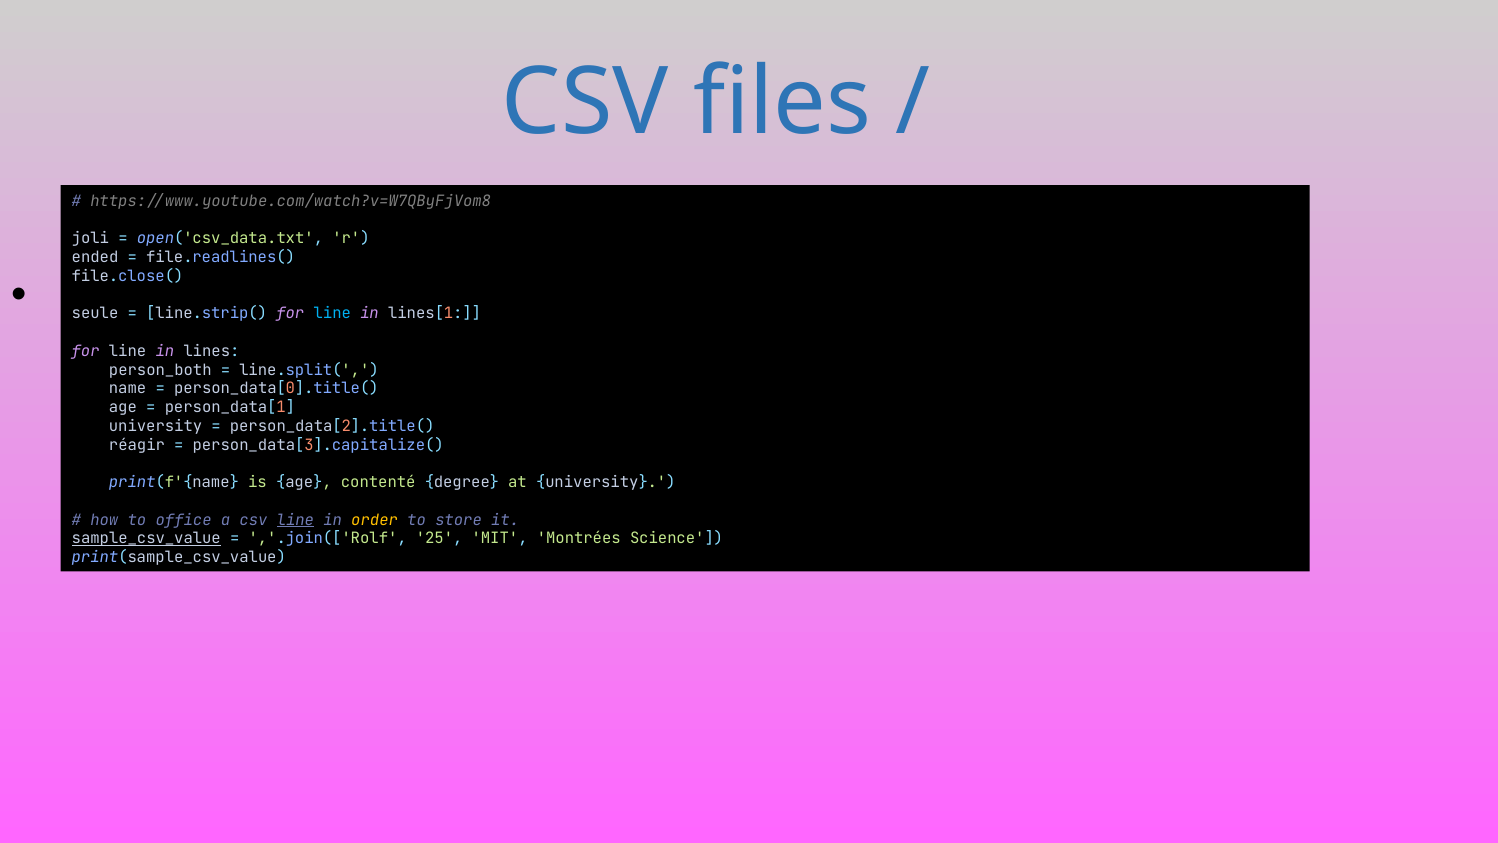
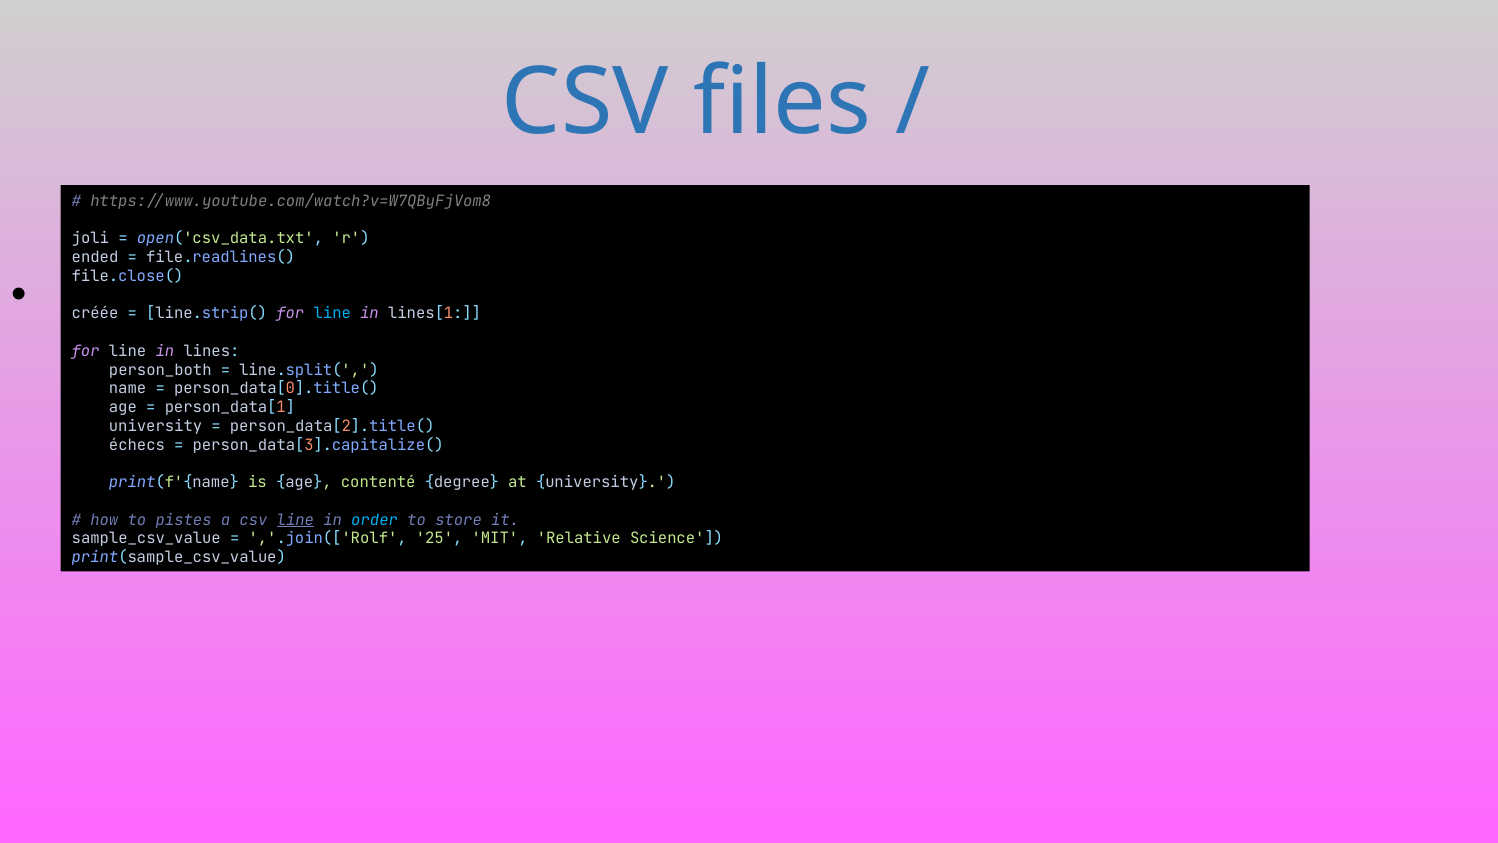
seule: seule -> créée (95, 313)
réagir: réagir -> échecs (137, 445)
office: office -> pistes (184, 520)
order colour: yellow -> light blue (375, 520)
sample_csv_value underline: present -> none (146, 539)
Montrées: Montrées -> Relative (579, 539)
